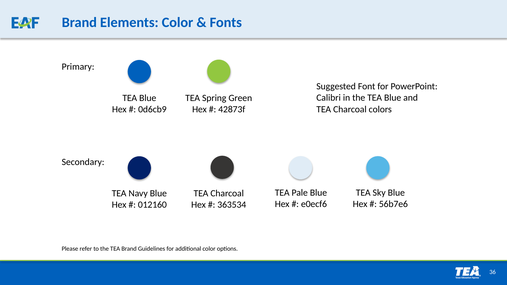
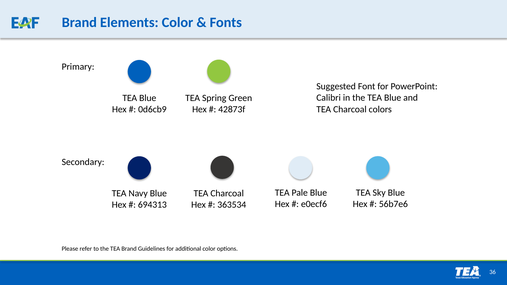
012160: 012160 -> 694313 (152, 205)
